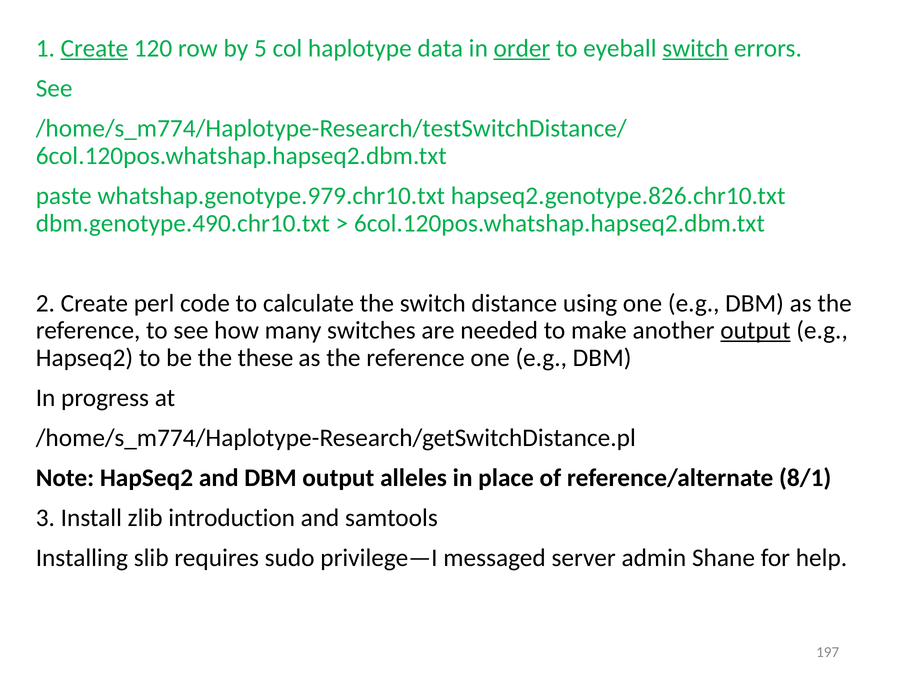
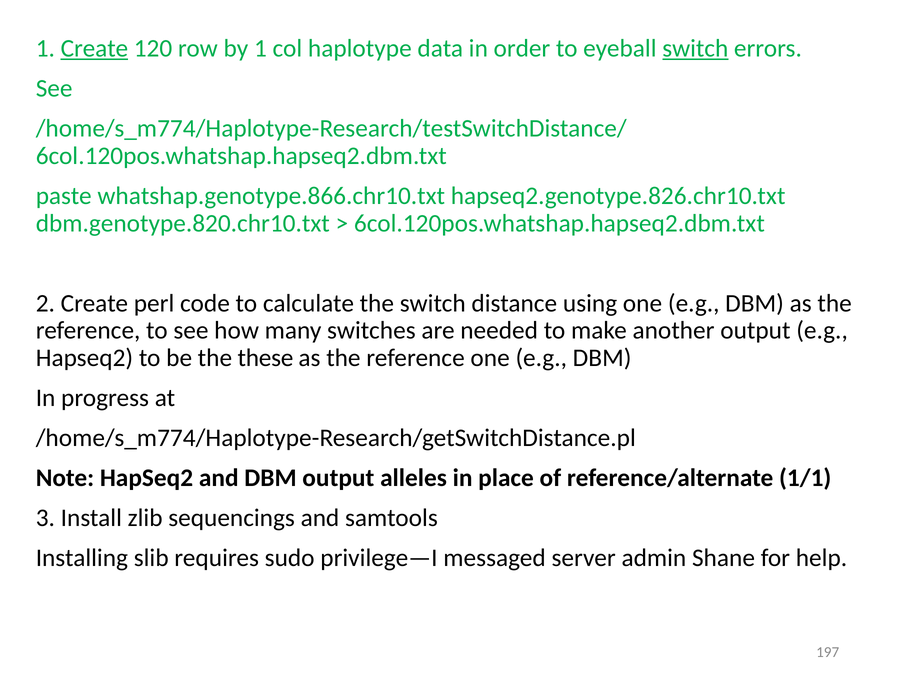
by 5: 5 -> 1 (260, 48)
order underline: present -> none (522, 48)
whatshap.genotype.979.chr10.txt: whatshap.genotype.979.chr10.txt -> whatshap.genotype.866.chr10.txt (271, 196)
dbm.genotype.490.chr10.txt: dbm.genotype.490.chr10.txt -> dbm.genotype.820.chr10.txt (183, 223)
output underline: present -> none (755, 331)
8/1: 8/1 -> 1/1 (805, 478)
introduction: introduction -> sequencings (232, 518)
